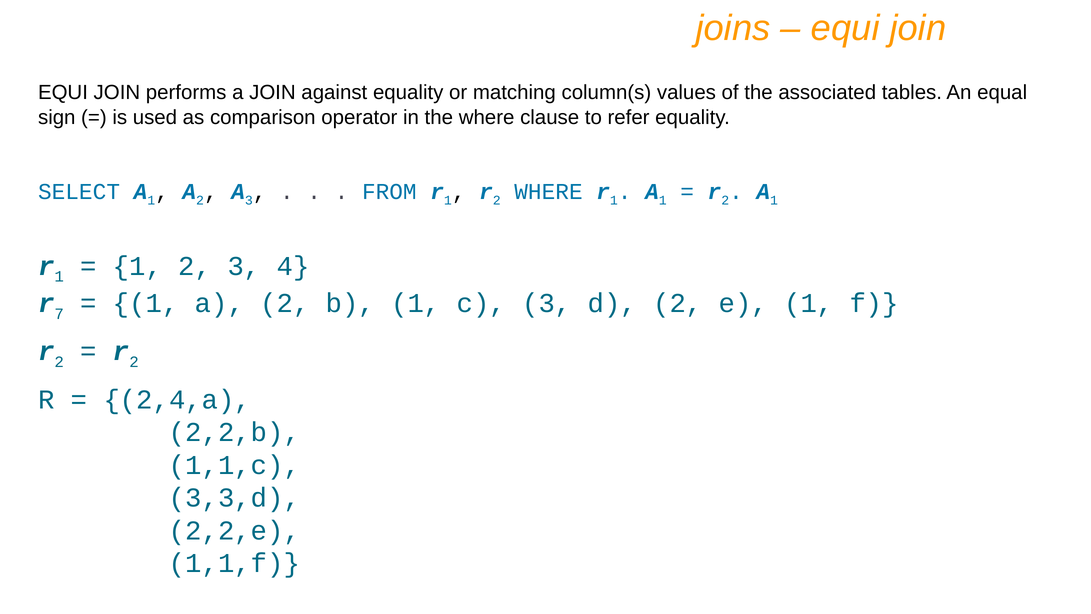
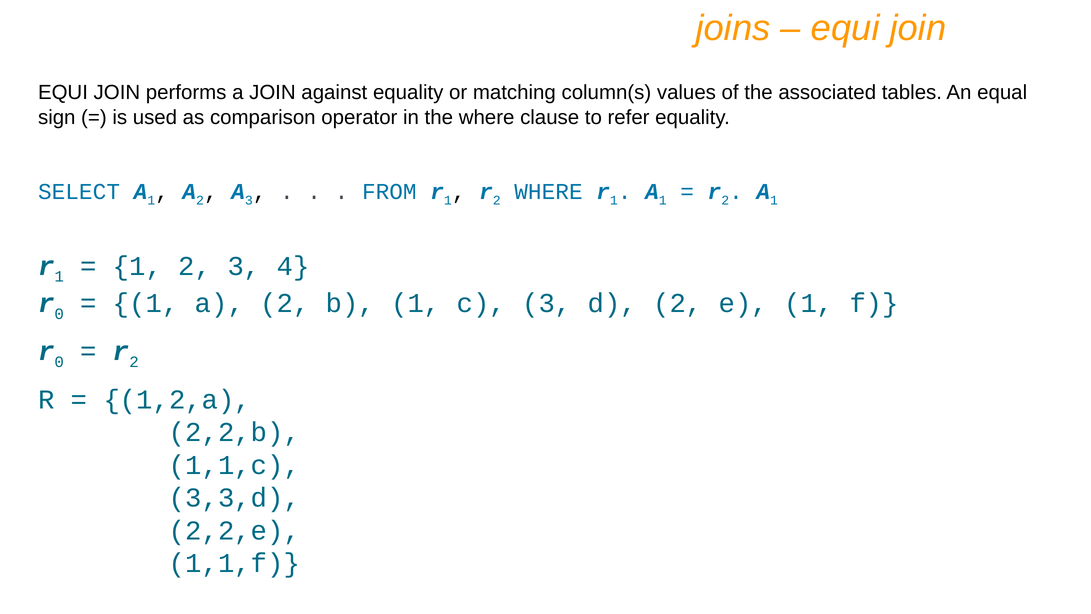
7: 7 -> 0 (59, 314)
2: 2 -> 0 (59, 362)
2,4,a: 2,4,a -> 1,2,a (177, 399)
